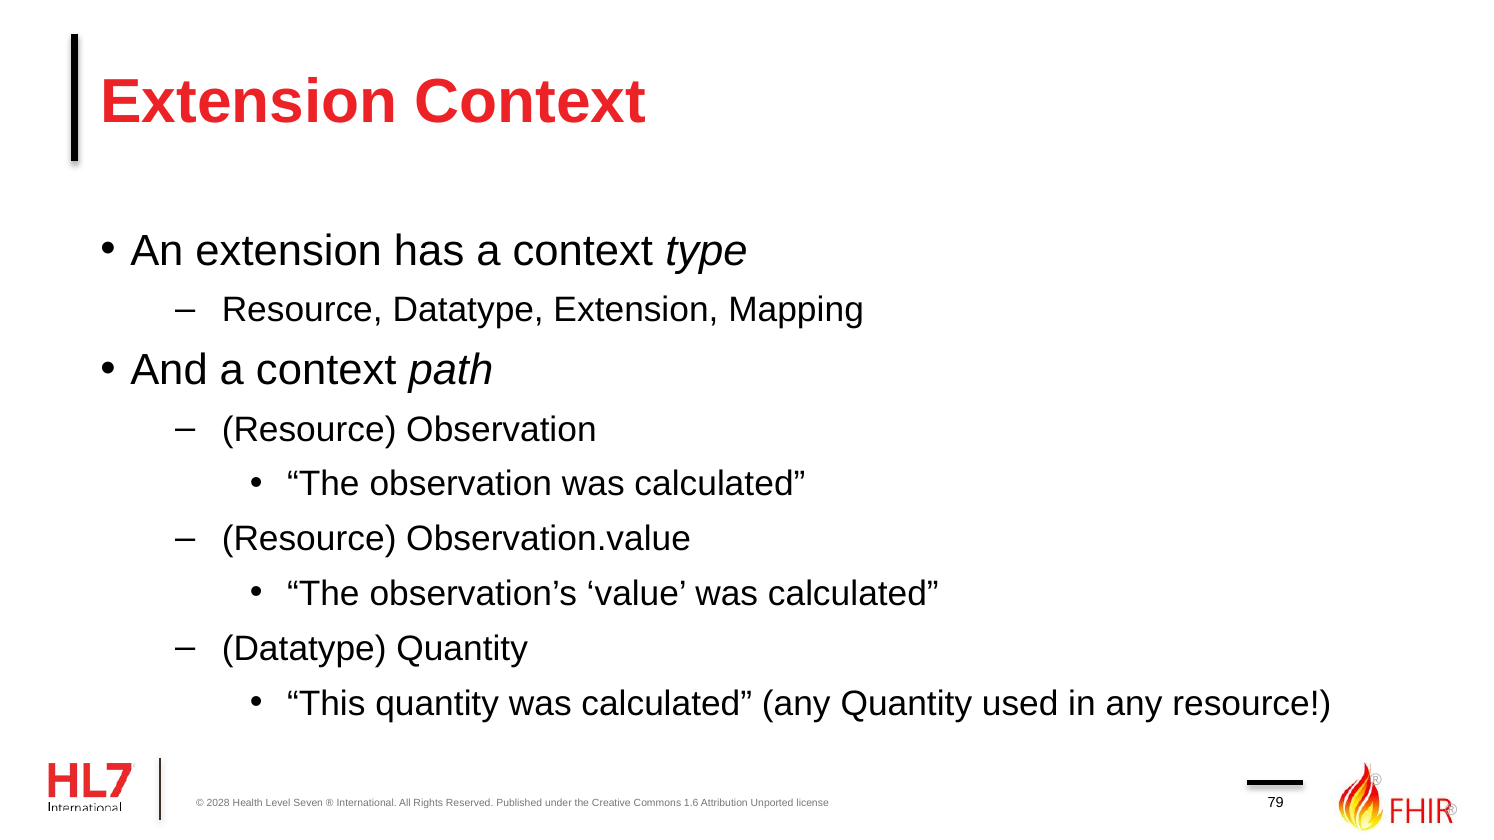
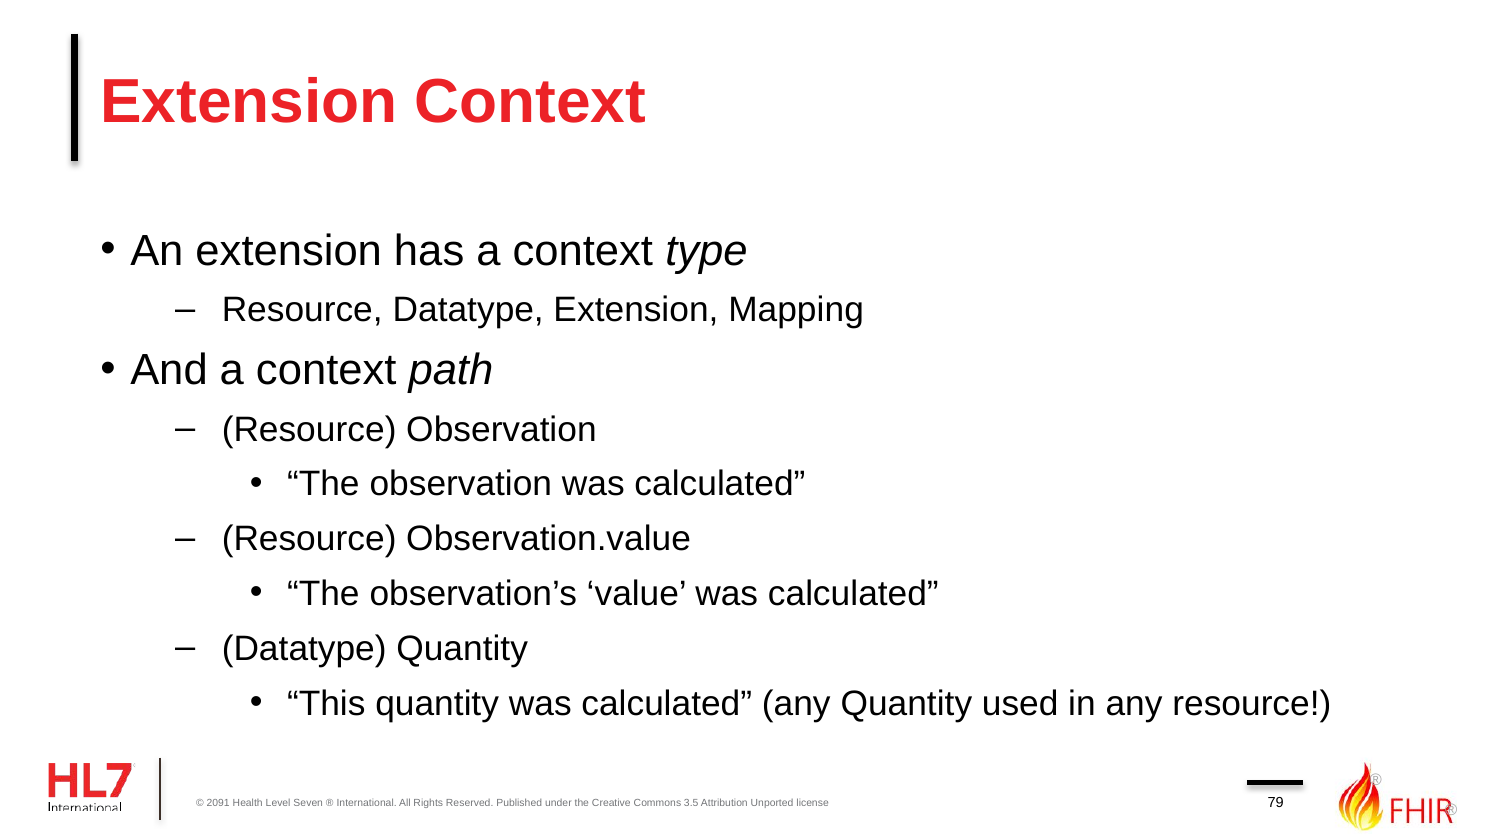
2028: 2028 -> 2091 (218, 803)
1.6: 1.6 -> 3.5 (691, 803)
